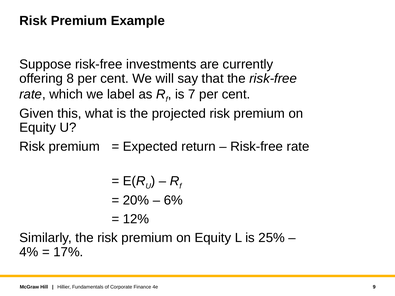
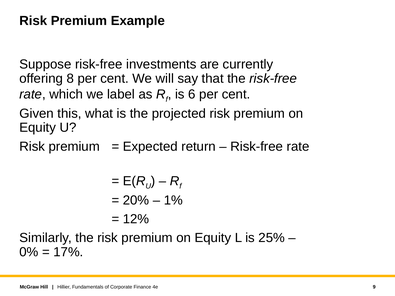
7: 7 -> 6 (192, 94)
6%: 6% -> 1% (173, 200)
4%: 4% -> 0% (29, 252)
